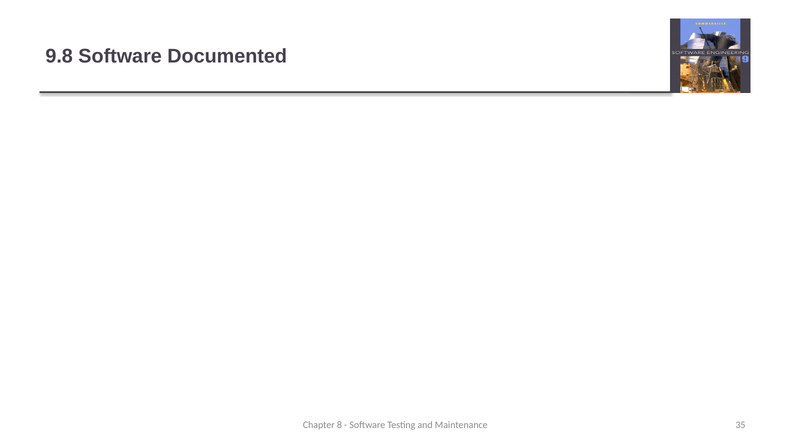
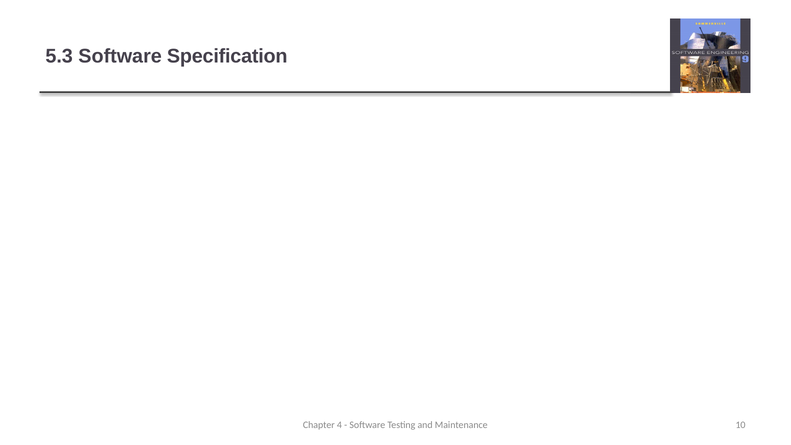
9.8: 9.8 -> 5.3 (59, 56)
Documented: Documented -> Specification (227, 56)
8: 8 -> 4 (339, 425)
35: 35 -> 10 (740, 425)
